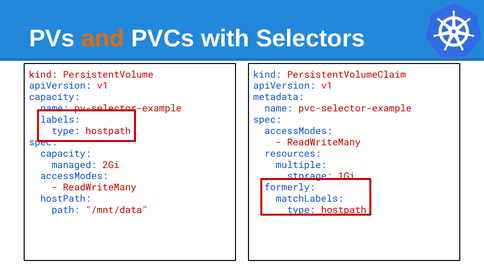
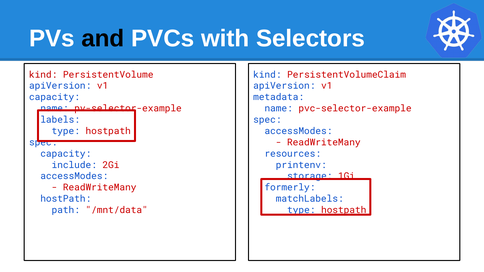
and colour: orange -> black (103, 39)
managed: managed -> include (74, 165)
multiple: multiple -> printenv (301, 165)
